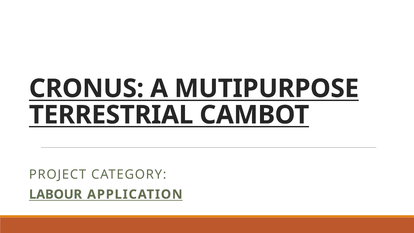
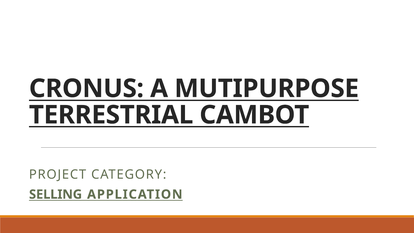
LABOUR: LABOUR -> SELLING (56, 194)
